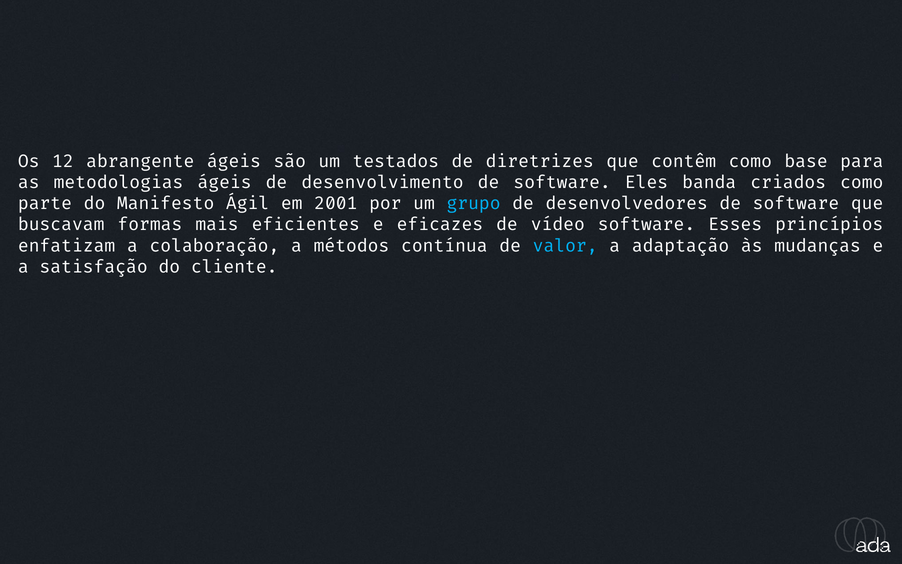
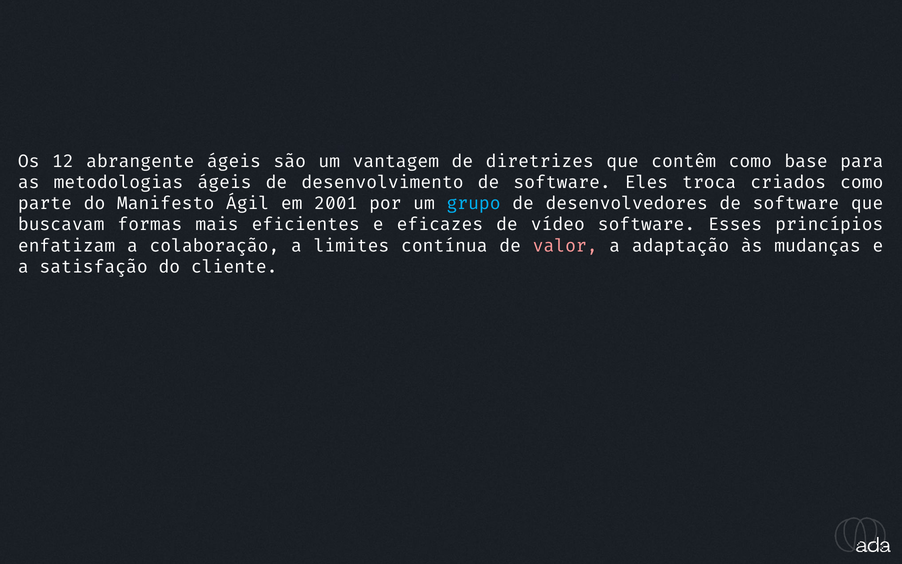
testados: testados -> vantagem (396, 161)
banda: banda -> troca (709, 182)
métodos: métodos -> limites (351, 246)
valor colour: light blue -> pink (565, 246)
